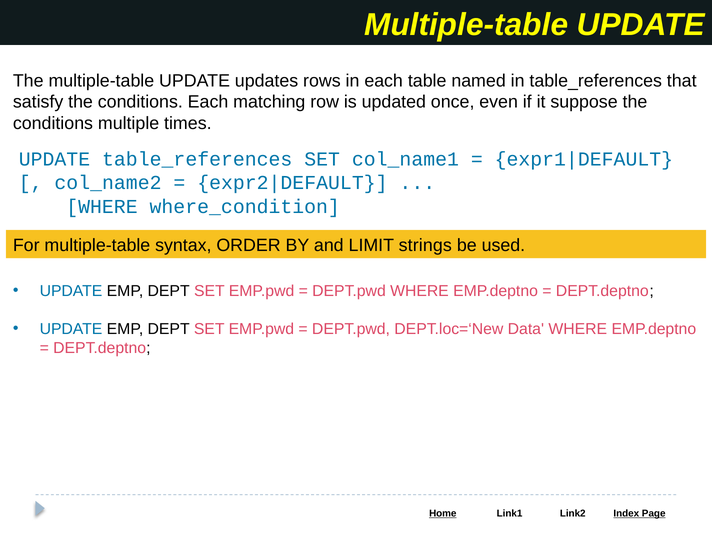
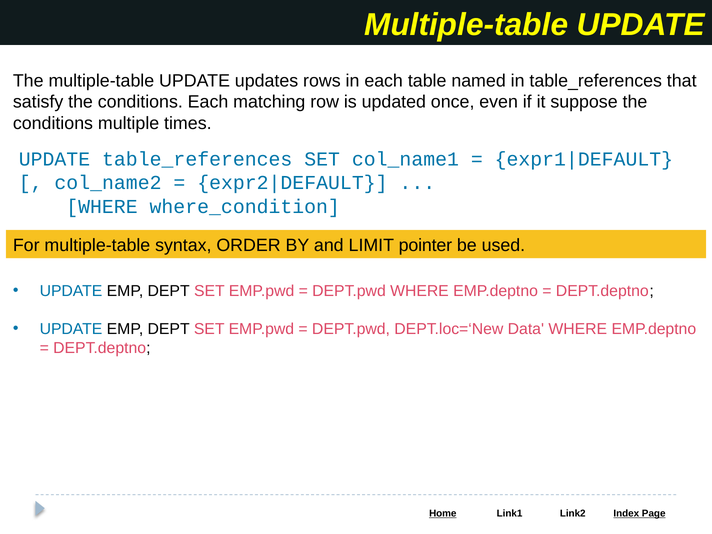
strings: strings -> pointer (425, 245)
